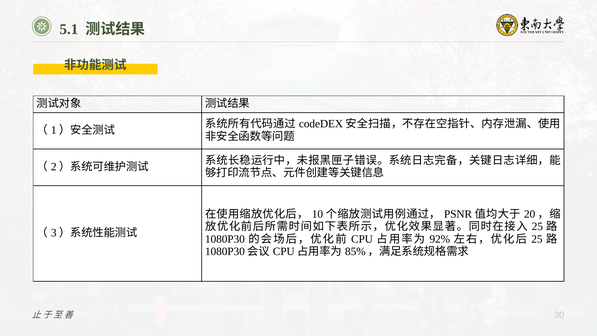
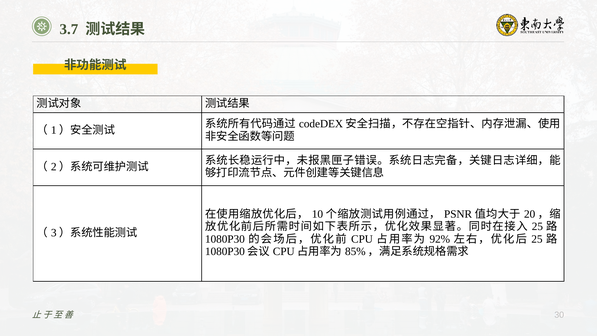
5.1: 5.1 -> 3.7 (69, 29)
